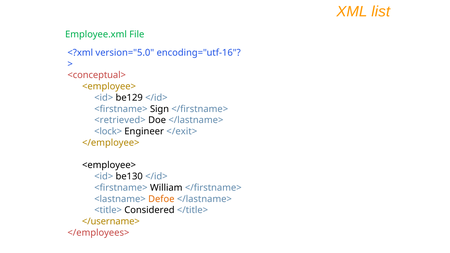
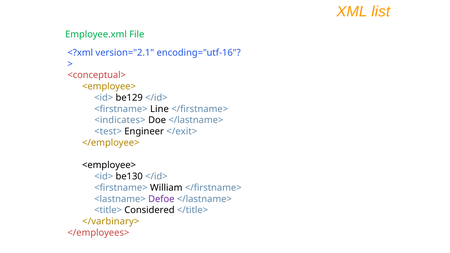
version="5.0: version="5.0 -> version="2.1 (125, 53)
Sign: Sign -> Line (159, 109)
<retrieved>: <retrieved> -> <indicates> (120, 120)
<lock>: <lock> -> <test> (108, 132)
Defoe colour: orange -> purple (161, 199)
</username>: </username> -> </varbinary> (111, 222)
